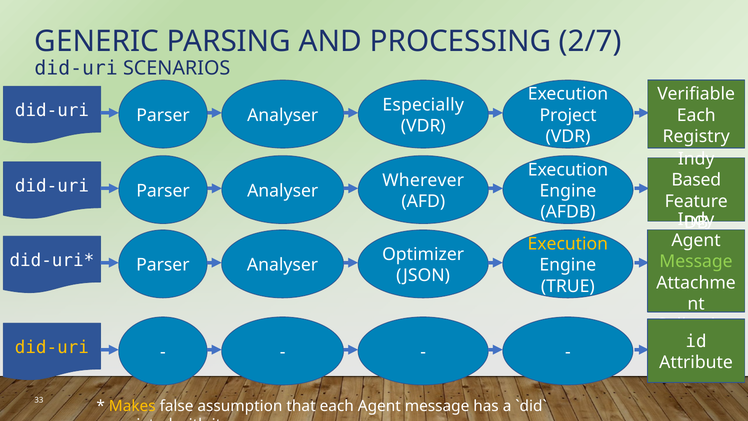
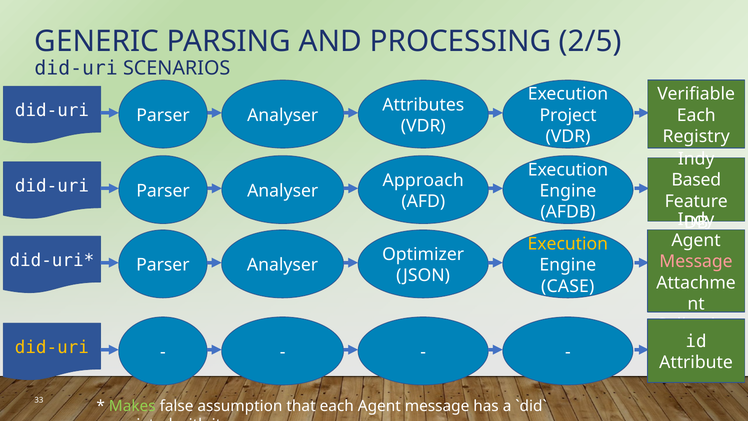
2/7: 2/7 -> 2/5 (590, 42)
Especially: Especially -> Attributes (423, 105)
Wherever: Wherever -> Approach (423, 180)
Message colour: light green -> pink (696, 262)
TRUE: TRUE -> CASE (568, 286)
Makes colour: yellow -> light green (132, 406)
